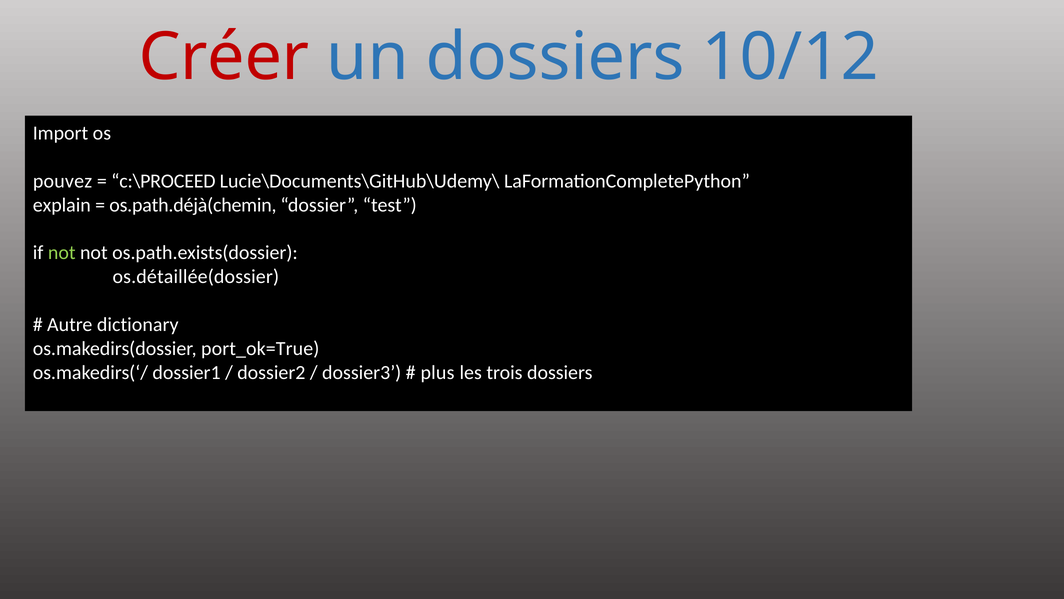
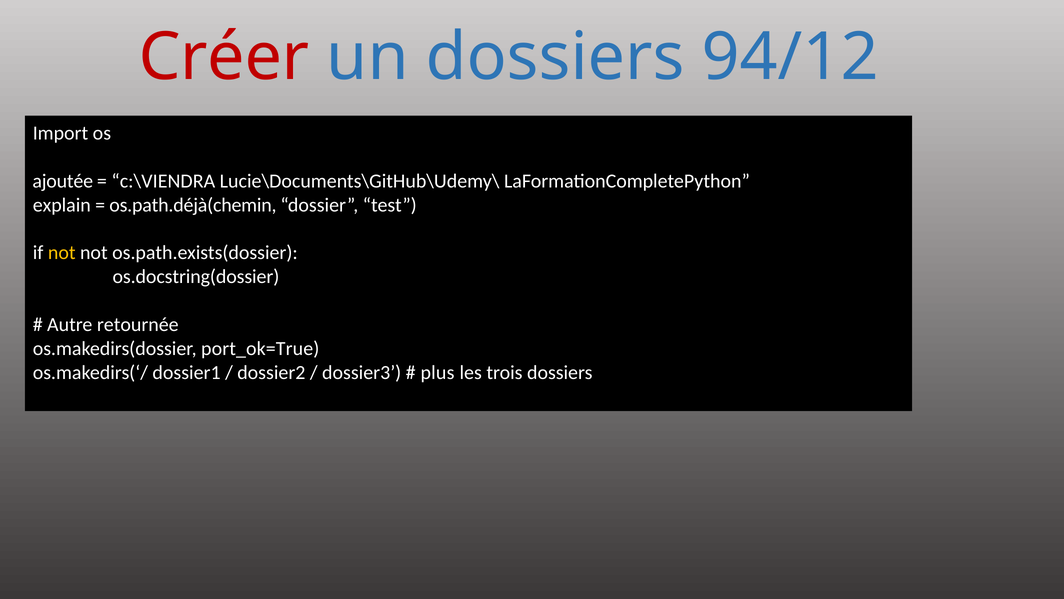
10/12: 10/12 -> 94/12 (790, 57)
pouvez: pouvez -> ajoutée (63, 181)
c:\PROCEED: c:\PROCEED -> c:\VIENDRA (163, 181)
not colour: light green -> yellow (62, 253)
os.détaillée(dossier: os.détaillée(dossier -> os.docstring(dossier (196, 277)
dictionary: dictionary -> retournée (138, 324)
